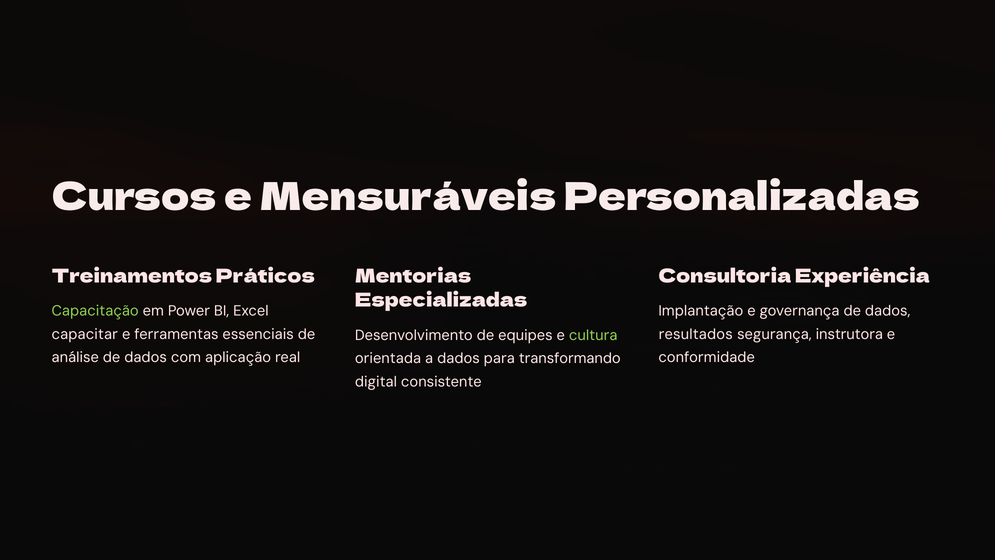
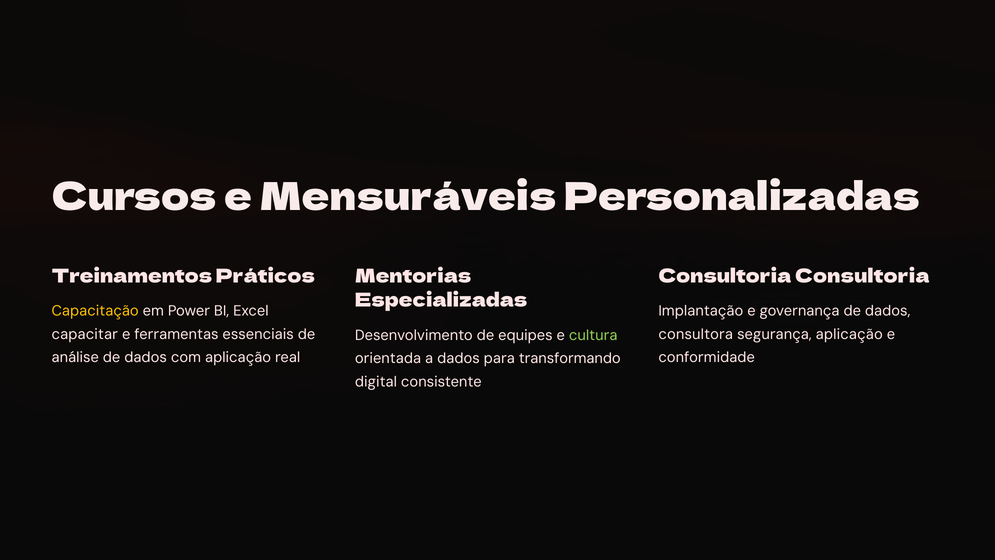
Consultoria Experiência: Experiência -> Consultoria (862, 276)
Capacitação colour: light green -> yellow (95, 311)
resultados: resultados -> consultora (696, 334)
segurança instrutora: instrutora -> aplicação (849, 334)
